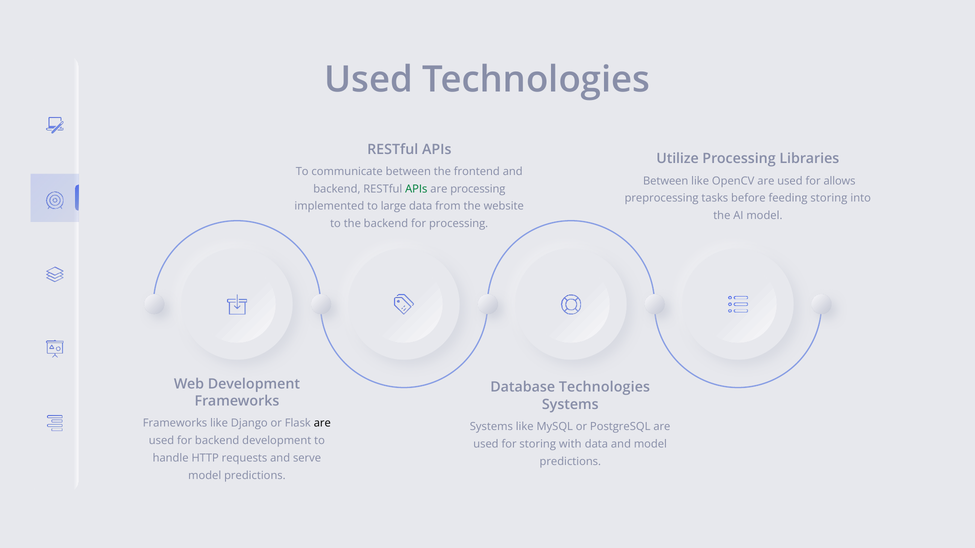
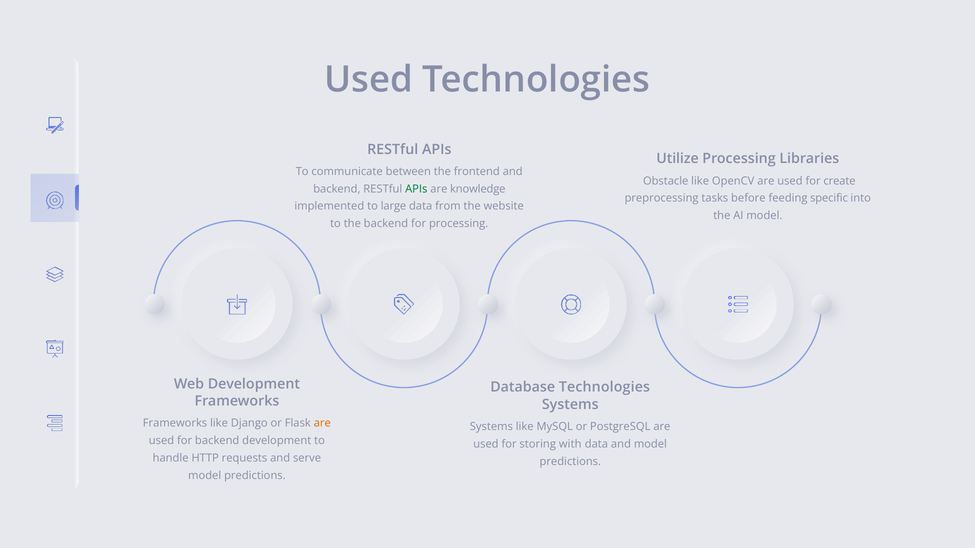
Between: Between -> Obstacle (666, 181)
allows: allows -> create (839, 181)
are processing: processing -> knowledge (478, 189)
feeding storing: storing -> specific (829, 198)
are colour: black -> orange (322, 423)
